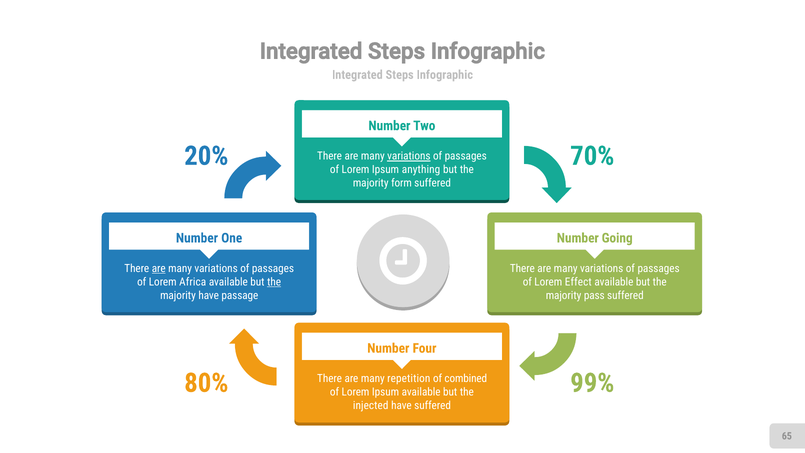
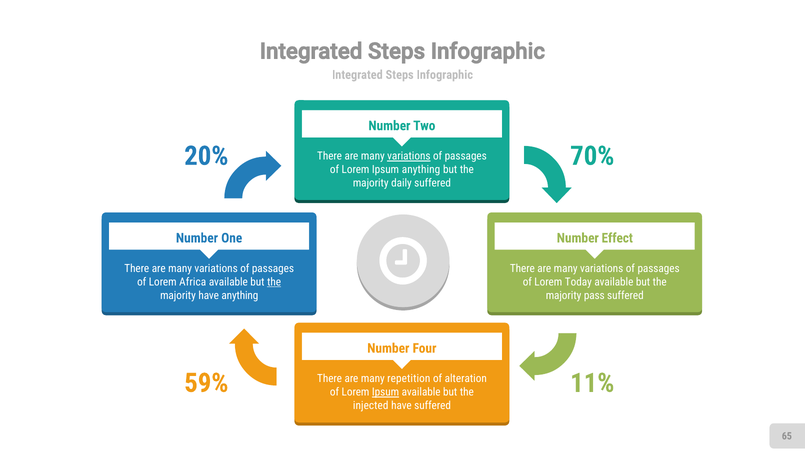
form: form -> daily (401, 183)
Going: Going -> Effect (617, 238)
are underline: present -> none (159, 268)
Effect: Effect -> Today (578, 282)
have passage: passage -> anything (240, 295)
80%: 80% -> 59% (206, 383)
99%: 99% -> 11% (592, 383)
combined: combined -> alteration (466, 379)
Ipsum underline: none -> present (386, 392)
